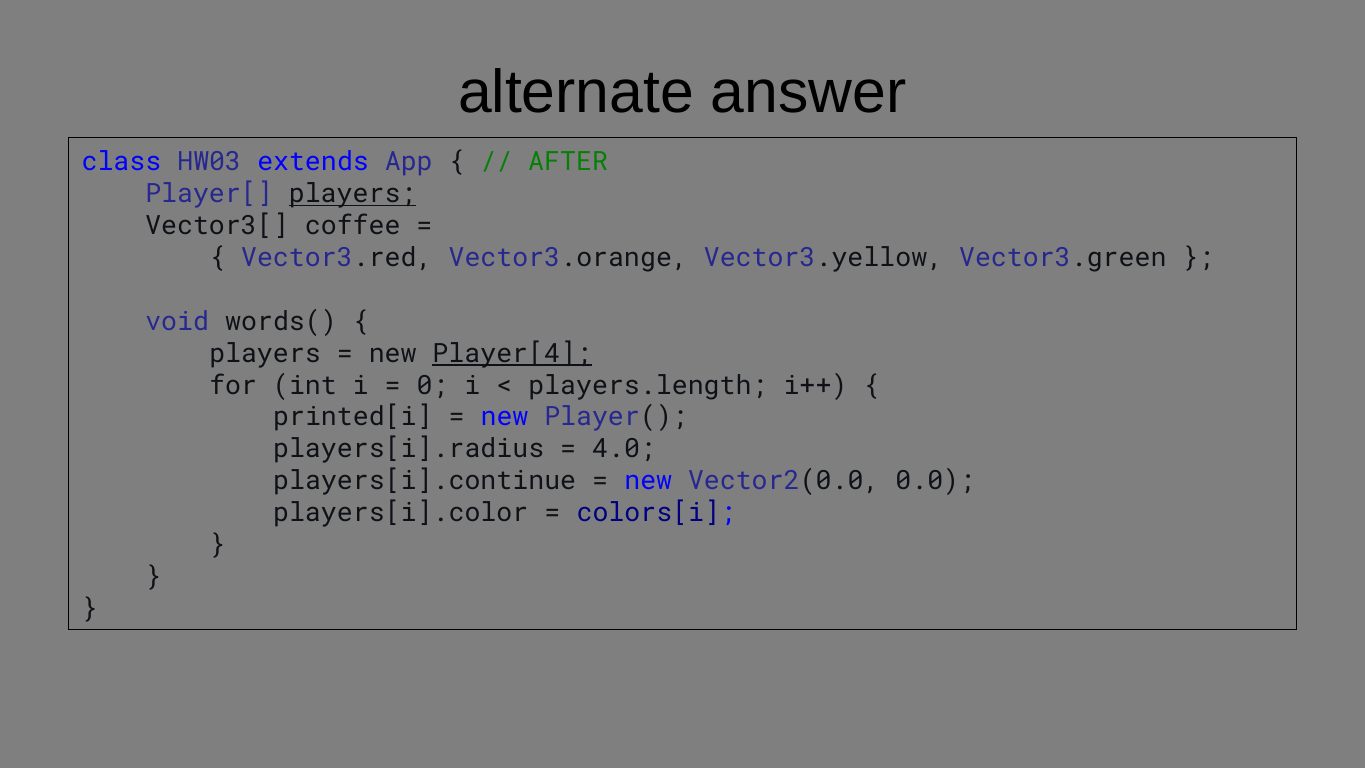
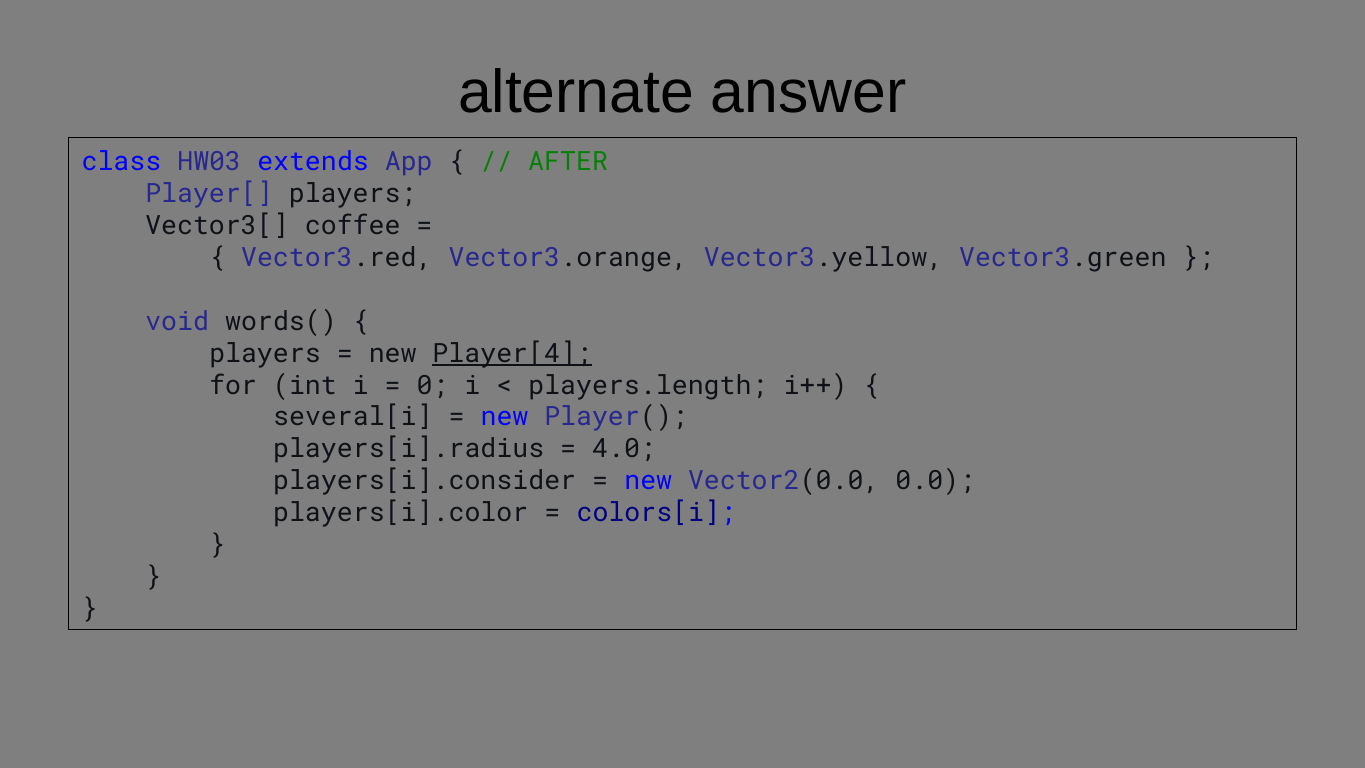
players underline: present -> none (353, 194)
printed[i: printed[i -> several[i (353, 417)
players[i].continue: players[i].continue -> players[i].consider (425, 481)
